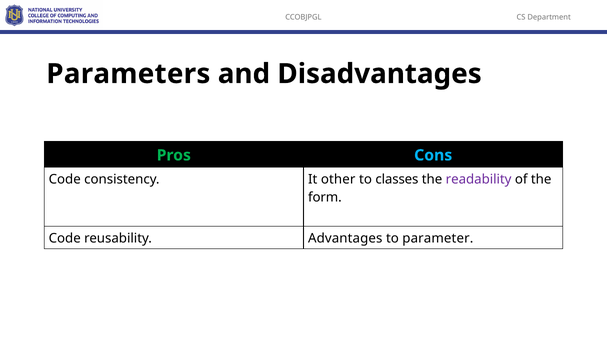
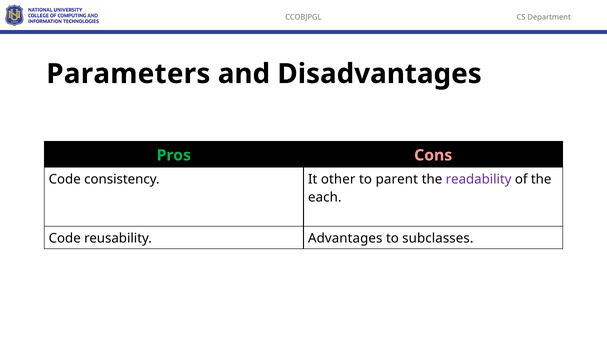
Cons colour: light blue -> pink (433, 155)
classes: classes -> parent (397, 180)
form: form -> each (325, 198)
parameter: parameter -> subclasses (438, 238)
